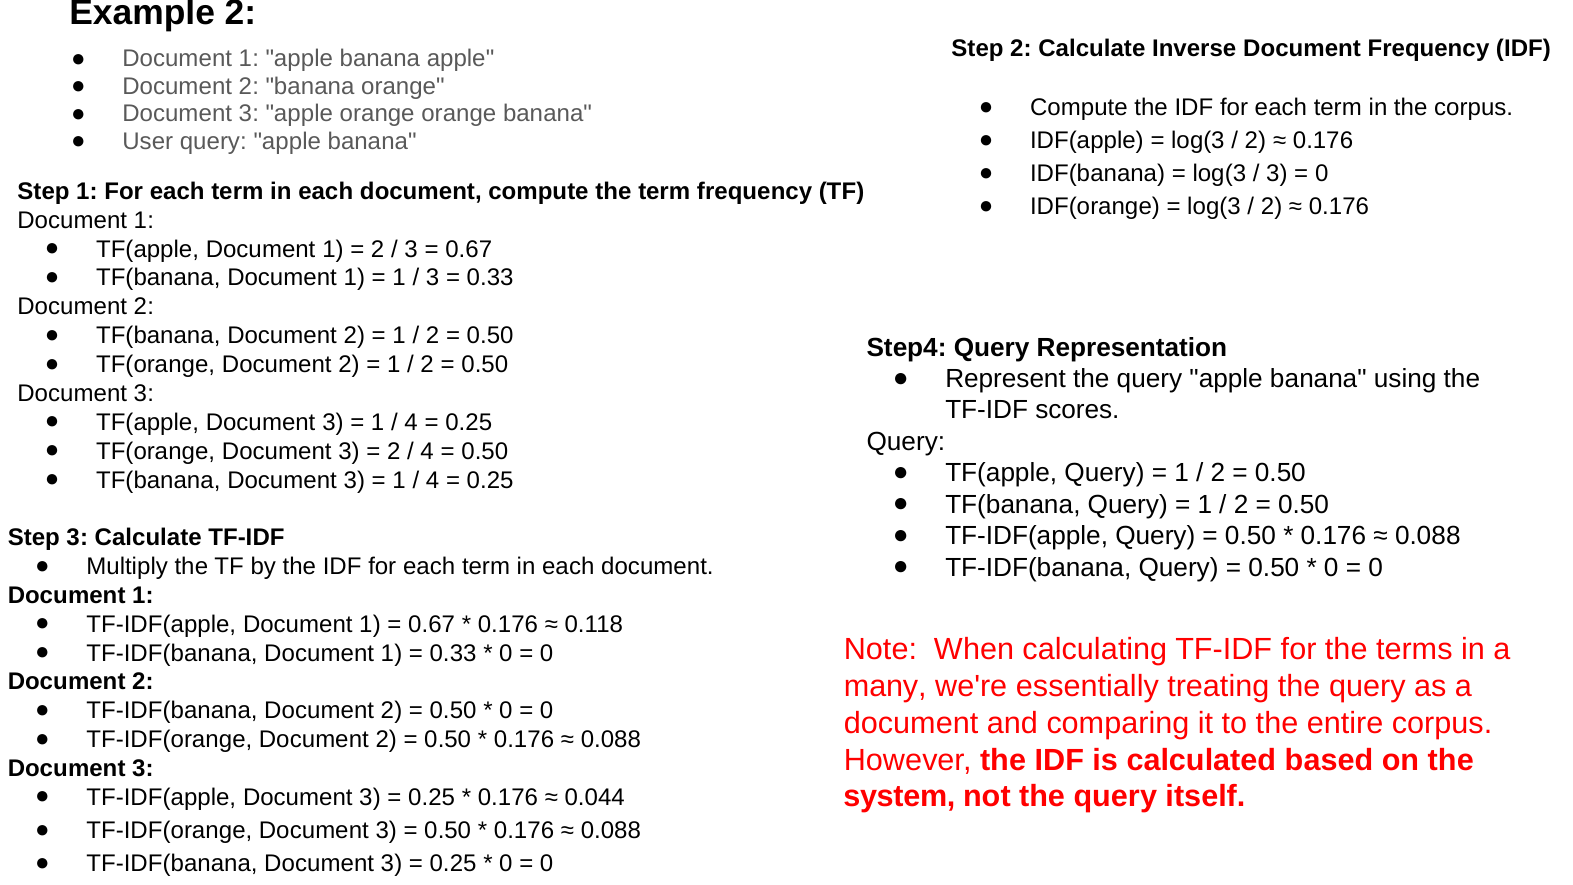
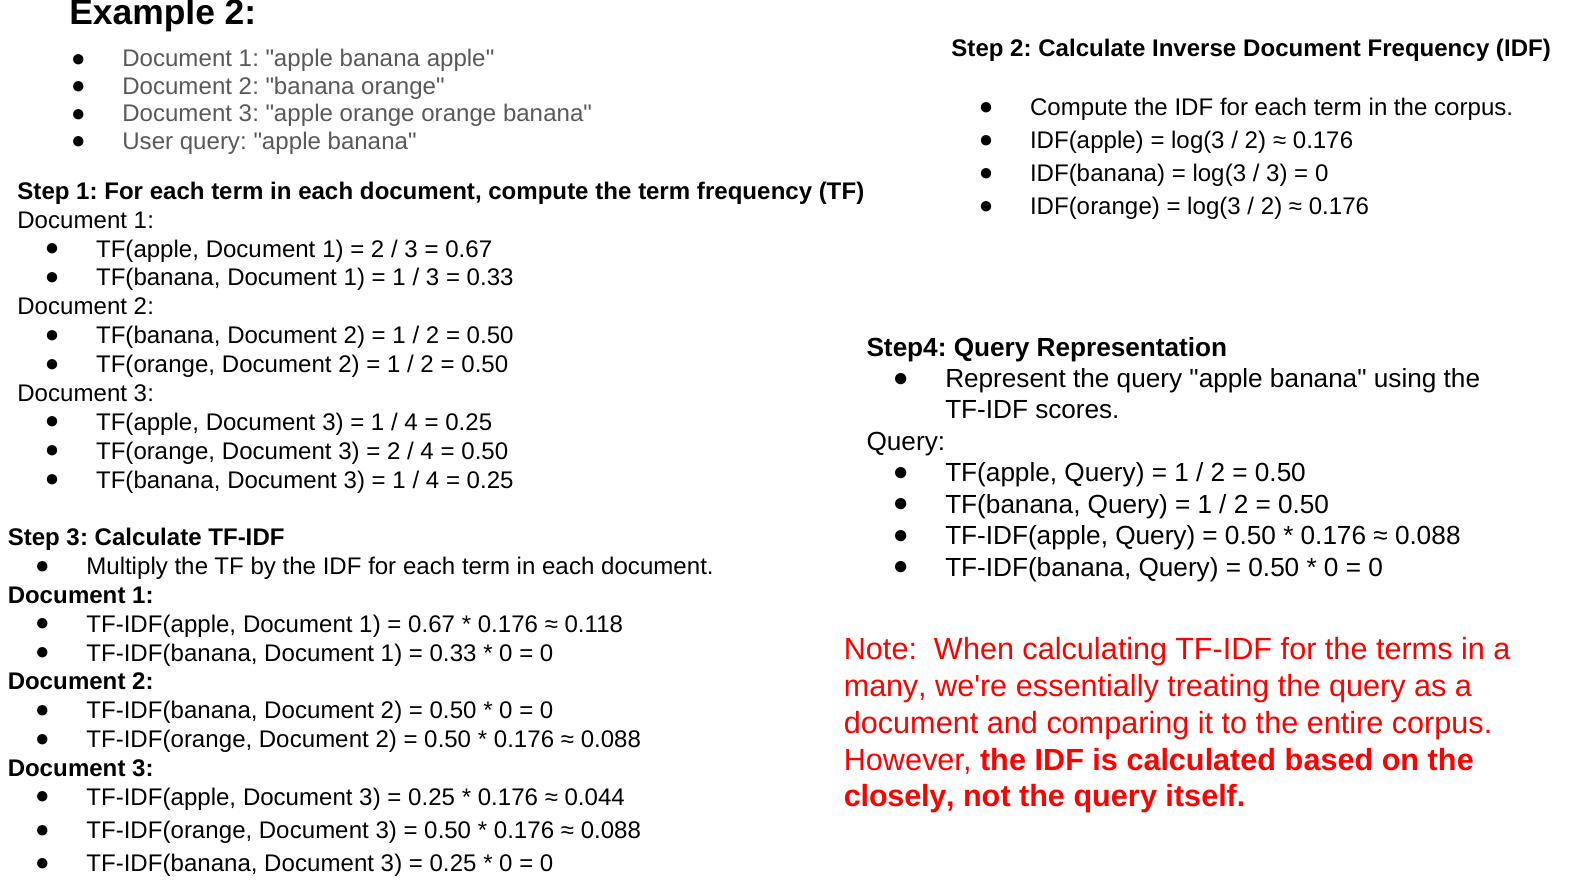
system: system -> closely (899, 797)
